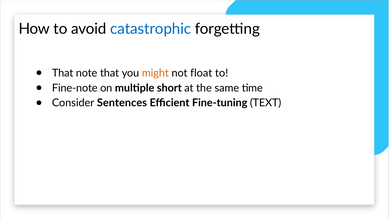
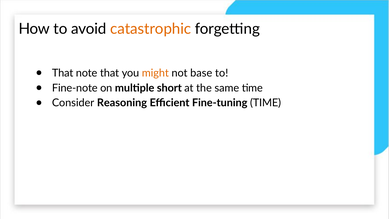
catastrophic colour: blue -> orange (151, 29)
float: float -> base (201, 73)
Sentences: Sentences -> Reasoning (122, 103)
Fine-tuning TEXT: TEXT -> TIME (266, 103)
